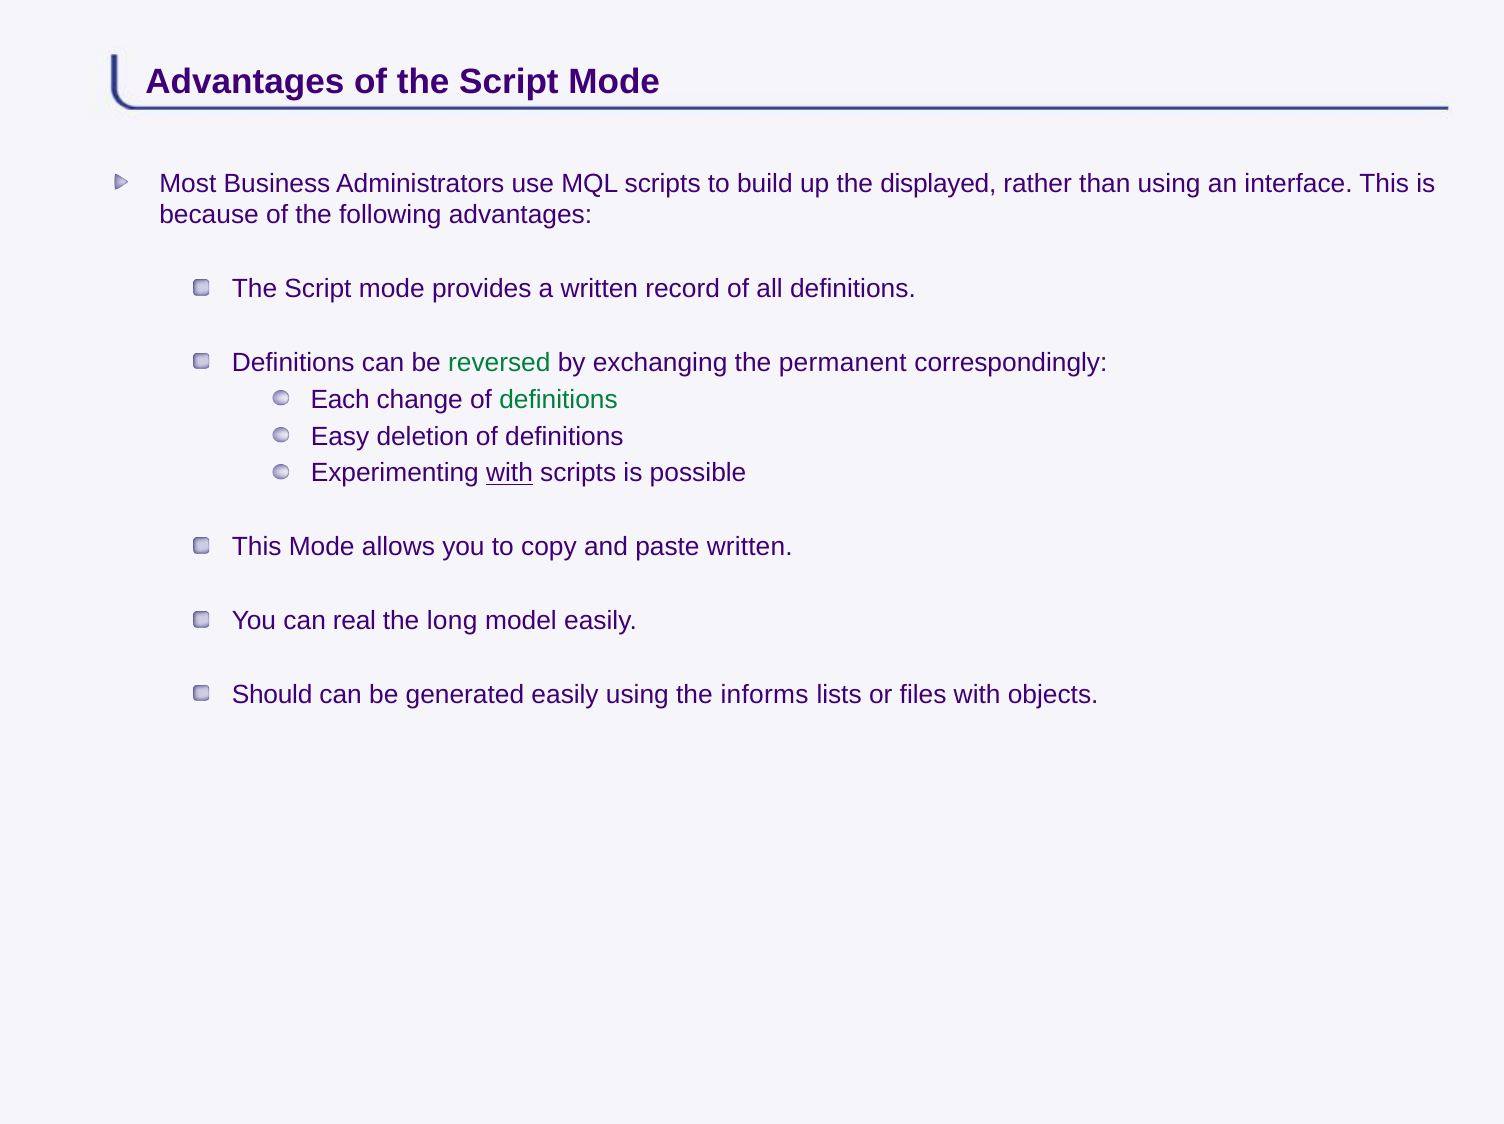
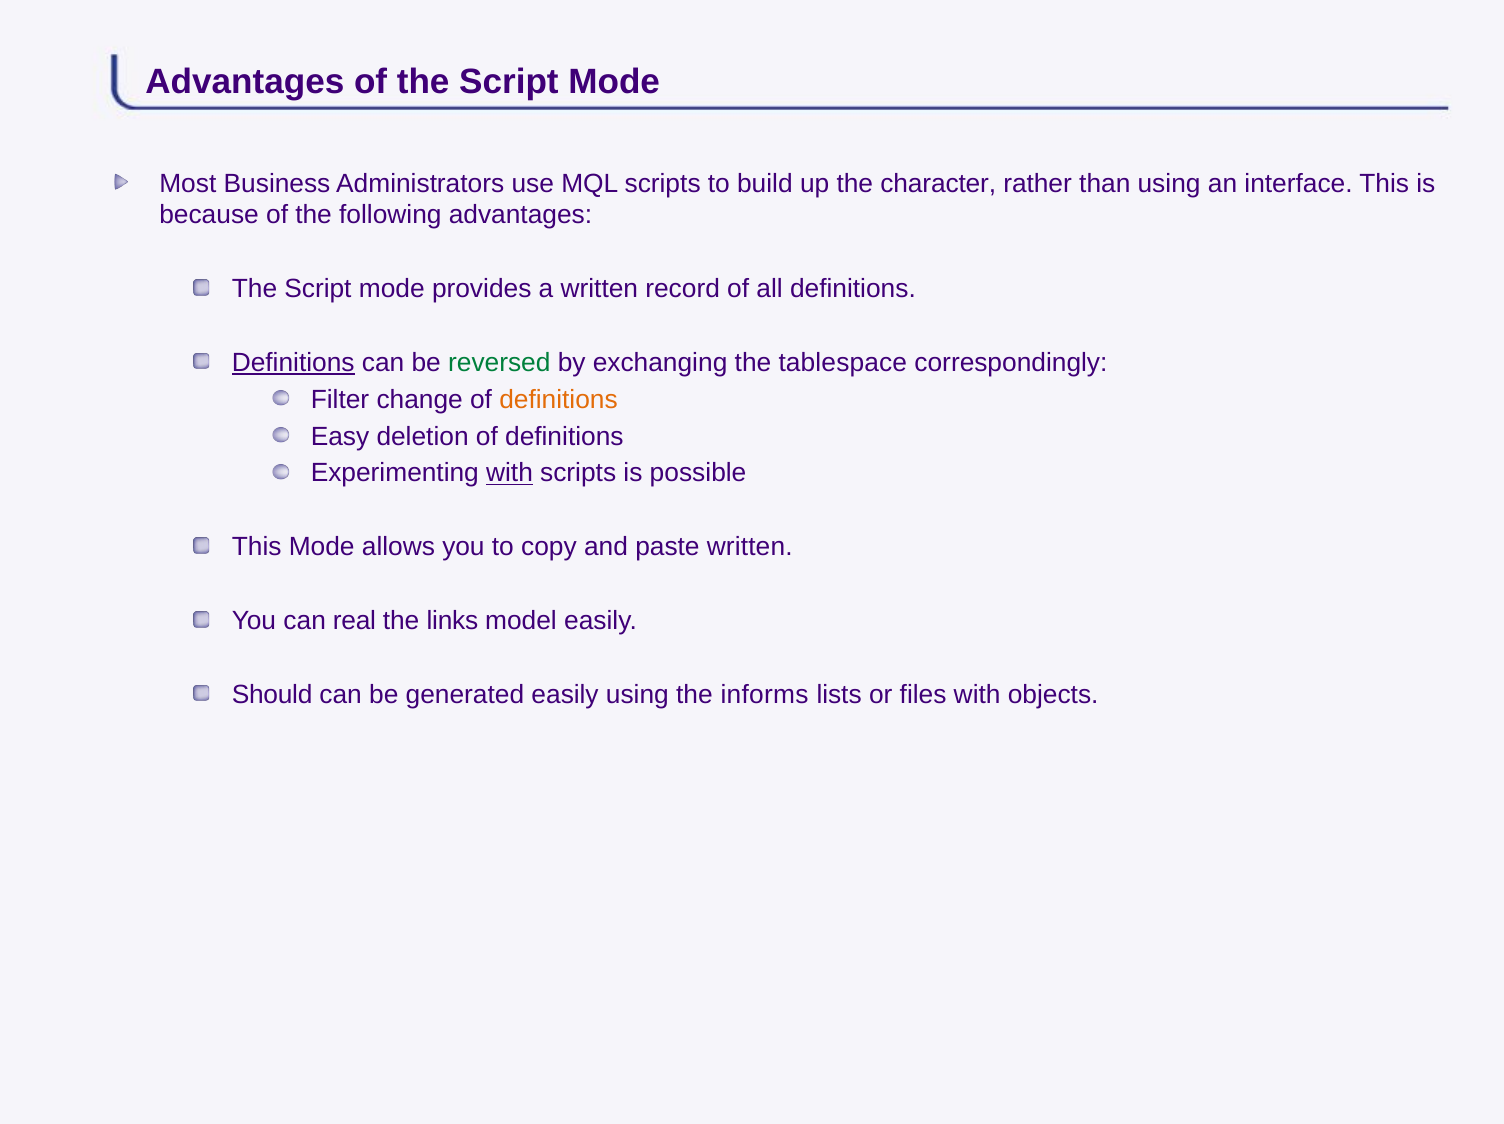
displayed: displayed -> character (938, 183)
Definitions underline: none -> present (293, 363)
permanent: permanent -> tablespace (843, 363)
Each: Each -> Filter (340, 399)
definitions colour: green -> orange (559, 399)
long: long -> links (452, 621)
